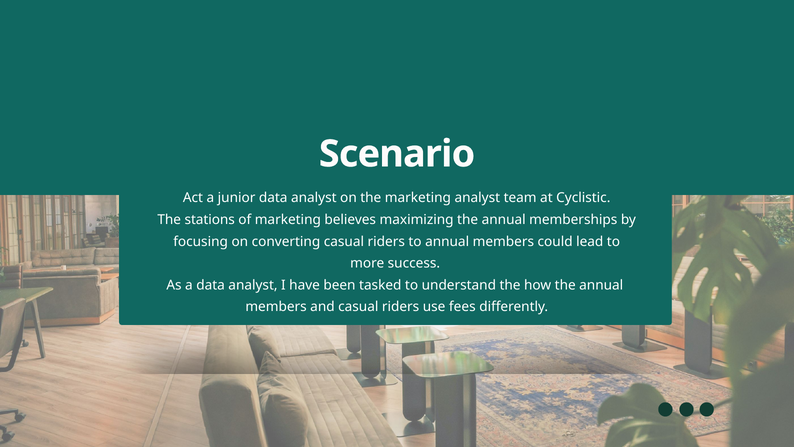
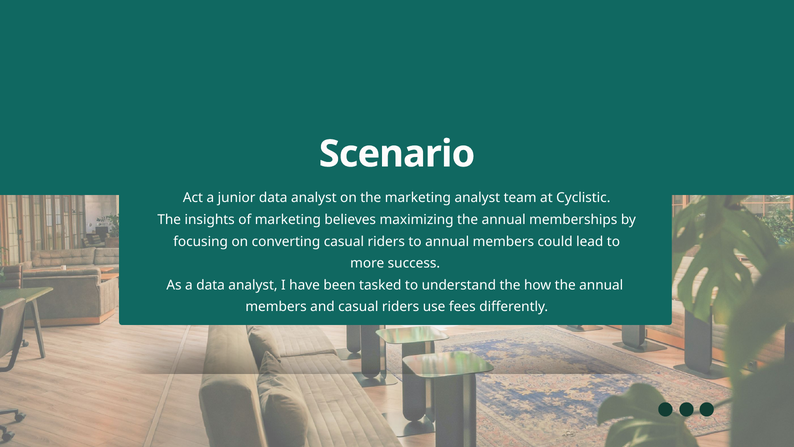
stations: stations -> insights (210, 220)
